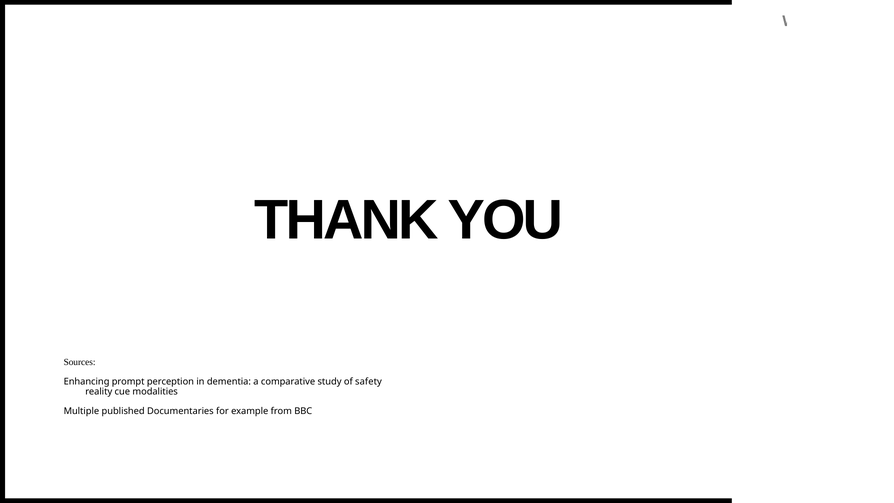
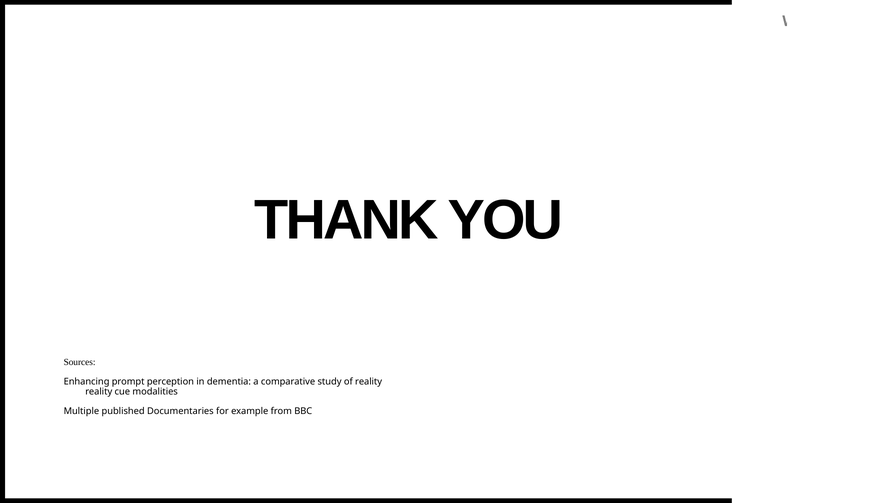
of safety: safety -> reality (369, 382)
